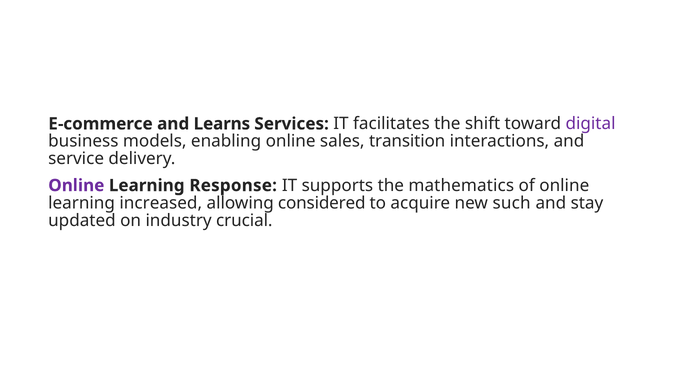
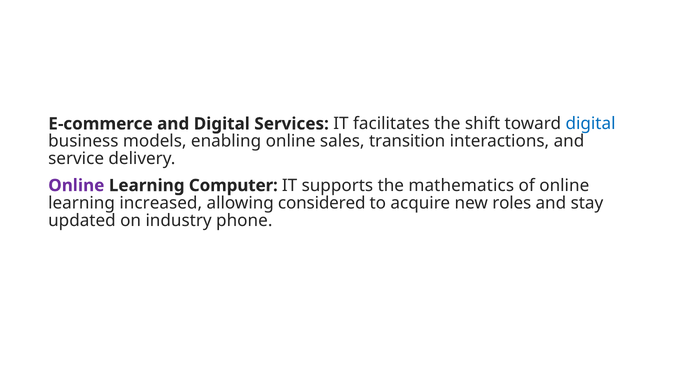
and Learns: Learns -> Digital (222, 124)
digital colour: purple -> blue (591, 124)
Response: Response -> Computer (233, 185)
such: such -> roles (512, 203)
crucial: crucial -> phone (244, 220)
